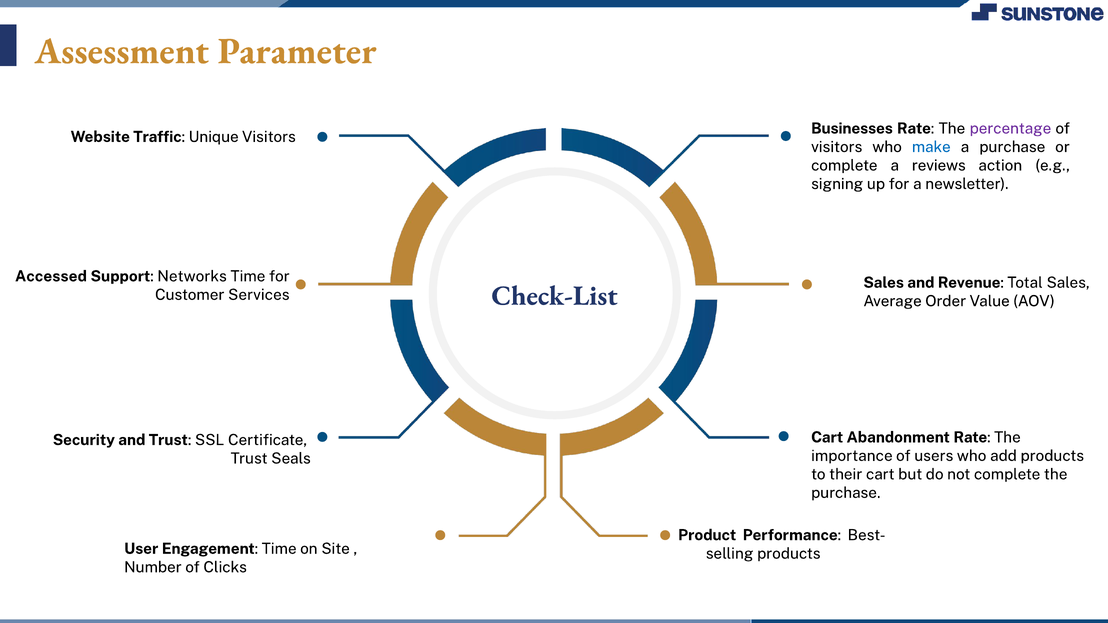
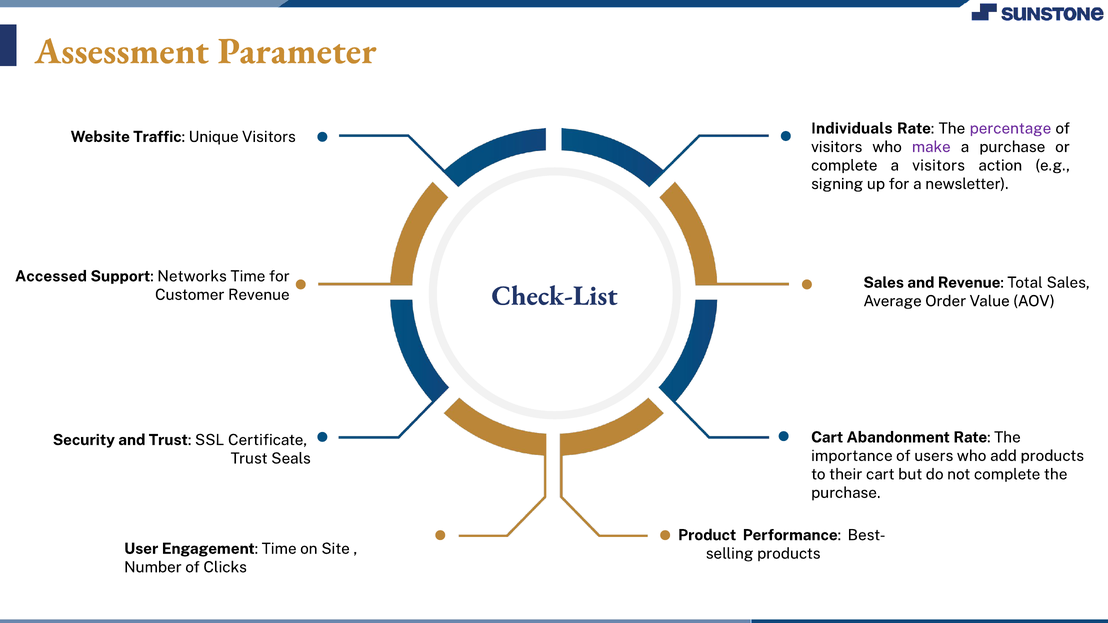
Businesses: Businesses -> Individuals (852, 129)
make colour: blue -> purple (931, 147)
a reviews: reviews -> visitors (939, 166)
Customer Services: Services -> Revenue (259, 295)
